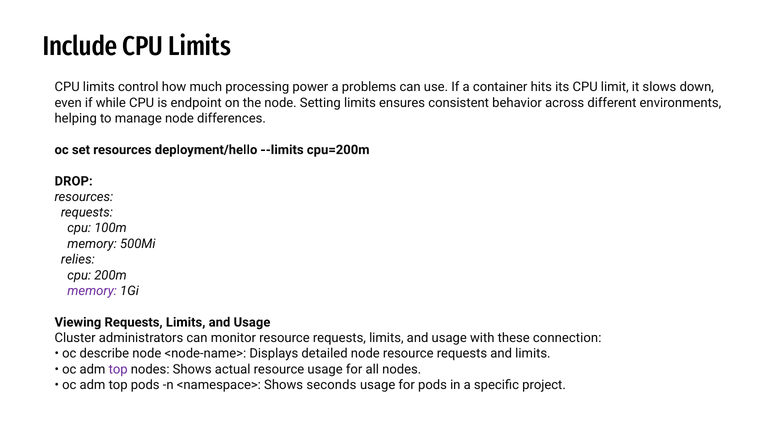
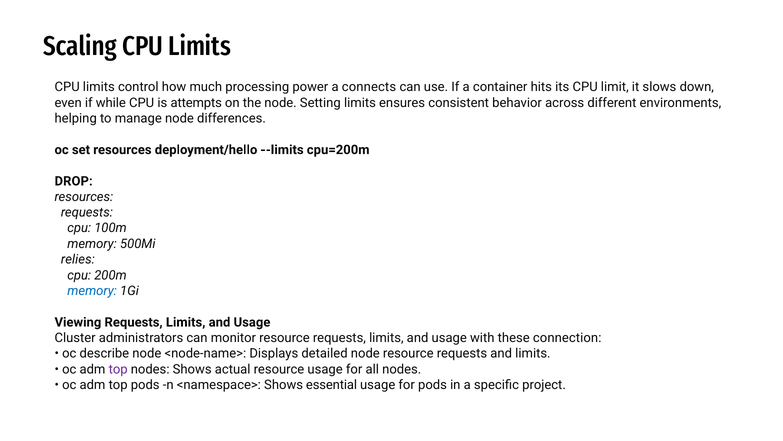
Include: Include -> Scaling (80, 46)
problems: problems -> connects (369, 87)
endpoint: endpoint -> attempts (196, 103)
memory colour: purple -> blue (92, 291)
seconds: seconds -> essential (332, 384)
